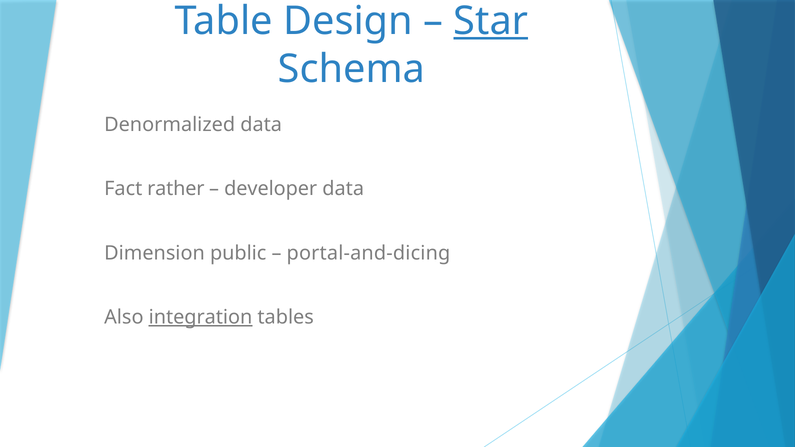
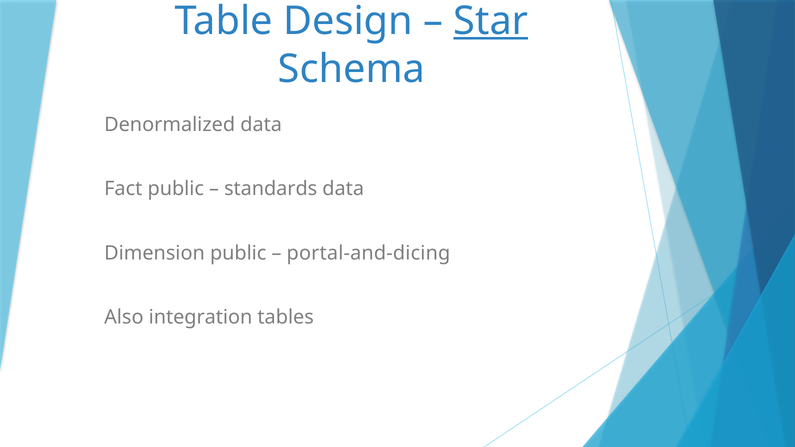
Fact rather: rather -> public (176, 189)
developer: developer -> standards (271, 189)
integration underline: present -> none (201, 317)
